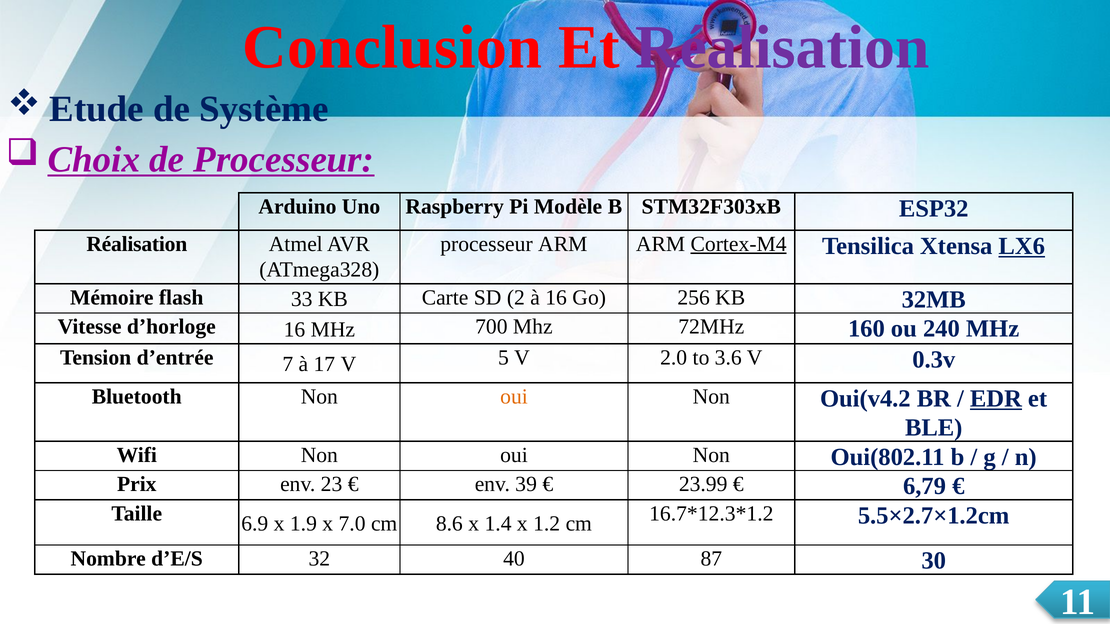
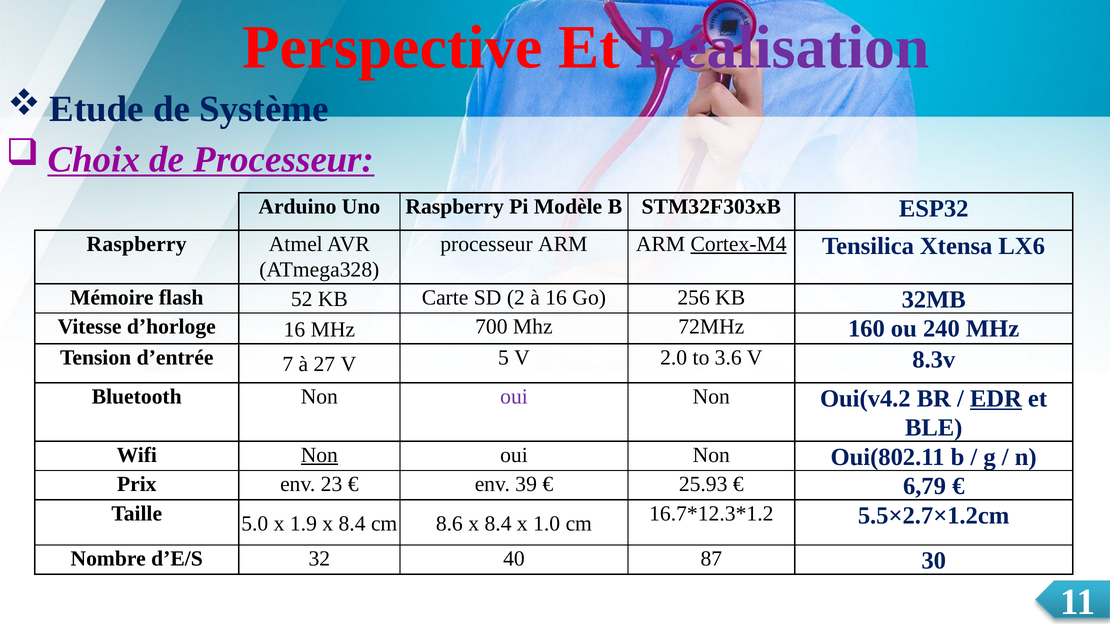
Conclusion: Conclusion -> Perspective (392, 47)
Réalisation: Réalisation -> Raspberry (137, 244)
LX6 underline: present -> none (1022, 246)
33: 33 -> 52 (302, 300)
17: 17 -> 27 (324, 364)
0.3v: 0.3v -> 8.3v (934, 360)
oui colour: orange -> purple (514, 397)
Non underline: none -> present (319, 455)
23.99: 23.99 -> 25.93 (703, 485)
6.9: 6.9 -> 5.0 (255, 524)
1.9 x 7.0: 7.0 -> 8.4 (352, 524)
8.6 x 1.4: 1.4 -> 8.4 (498, 524)
1.2: 1.2 -> 1.0 (547, 524)
